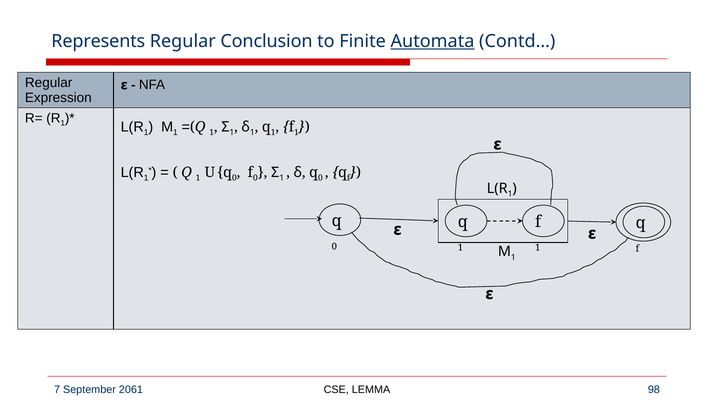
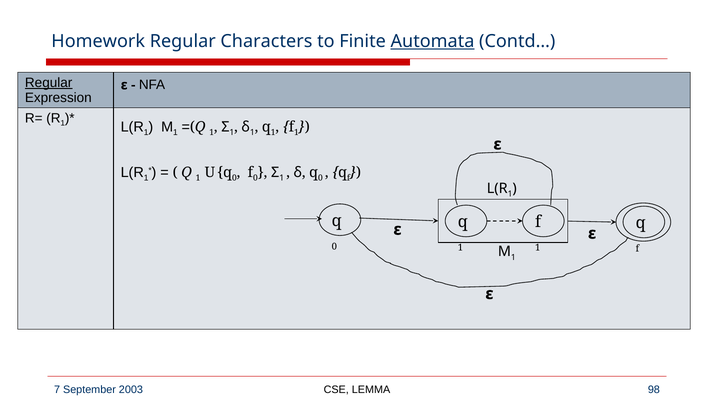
Represents: Represents -> Homework (98, 41)
Conclusion: Conclusion -> Characters (266, 41)
Regular underline: none -> present (49, 83)
2061: 2061 -> 2003 (131, 389)
